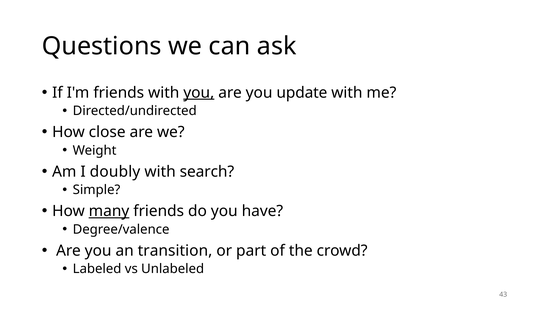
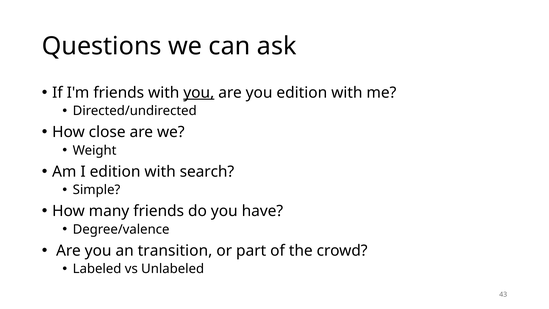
you update: update -> edition (302, 93)
I doubly: doubly -> edition (115, 171)
many underline: present -> none (109, 211)
